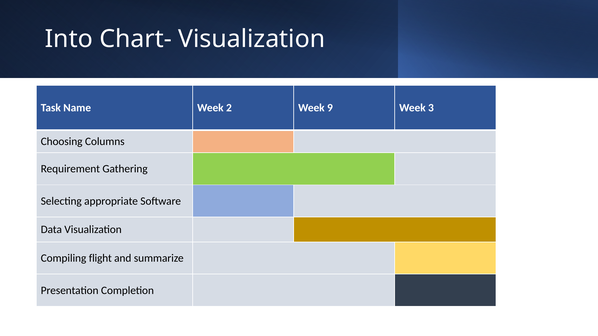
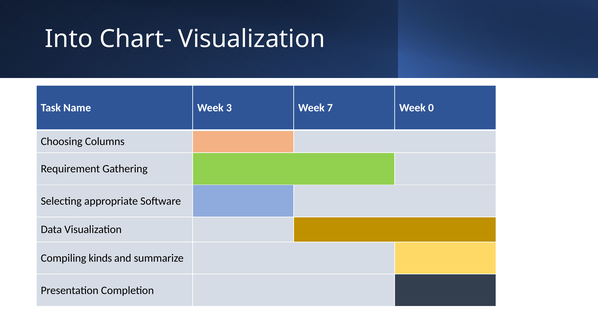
2: 2 -> 3 (229, 108)
9: 9 -> 7 (330, 108)
3: 3 -> 0 (431, 108)
flight: flight -> kinds (100, 258)
